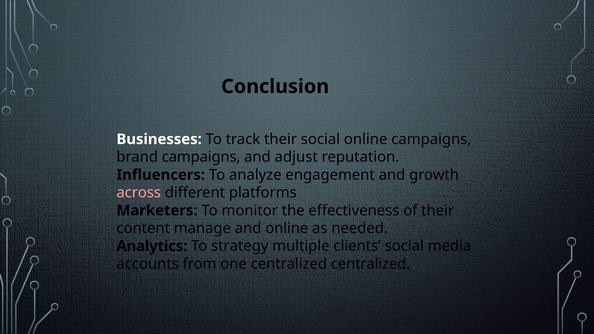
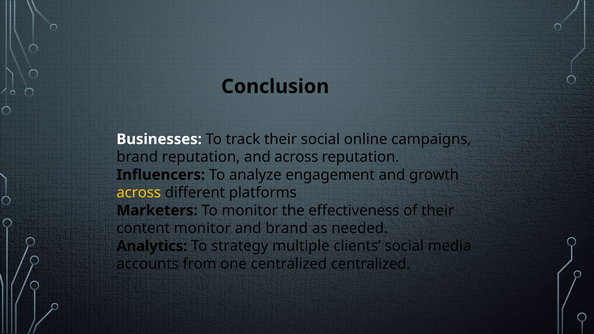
brand campaigns: campaigns -> reputation (201, 157)
and adjust: adjust -> across (296, 157)
across colour: pink -> yellow (139, 193)
content manage: manage -> monitor (202, 228)
and online: online -> brand (287, 228)
